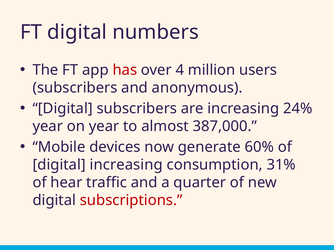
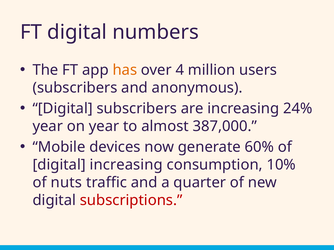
has colour: red -> orange (125, 70)
31%: 31% -> 10% (281, 165)
hear: hear -> nuts (66, 183)
